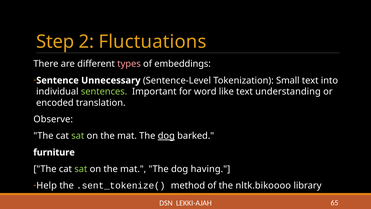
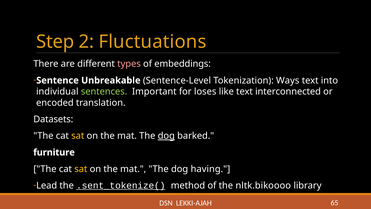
Unnecessary: Unnecessary -> Unbreakable (111, 80)
Small: Small -> Ways (288, 80)
word: word -> loses (205, 91)
understanding: understanding -> interconnected (288, 91)
Observe: Observe -> Datasets (53, 119)
sat colour: light green -> yellow (78, 136)
sat colour: light green -> yellow (81, 169)
Help: Help -> Lead (47, 185)
.sent_tokenize( underline: none -> present (121, 185)
